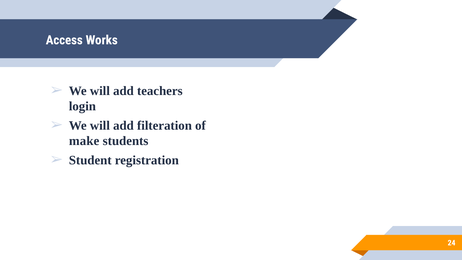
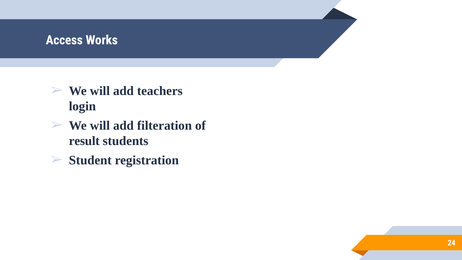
make: make -> result (84, 141)
